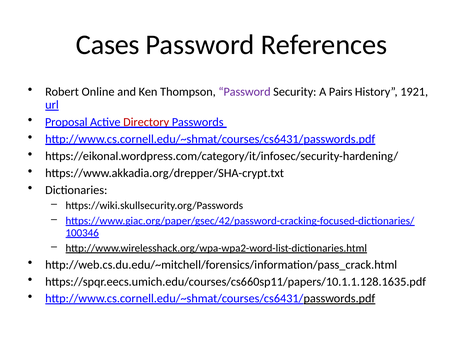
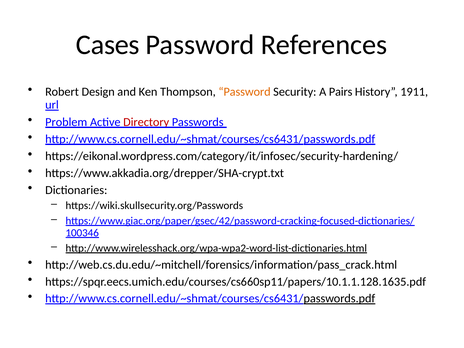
Online: Online -> Design (98, 92)
Password colour: purple -> orange (245, 92)
1921: 1921 -> 1911 (414, 92)
Proposal: Proposal -> Problem (66, 122)
